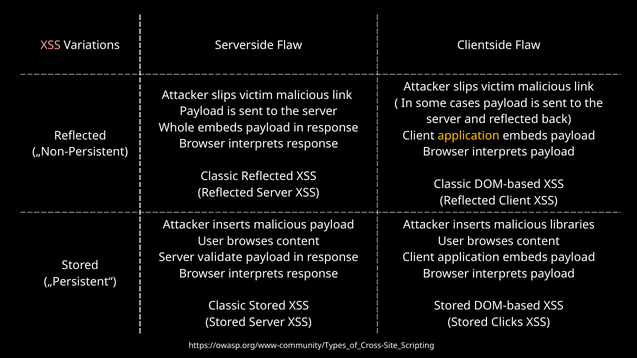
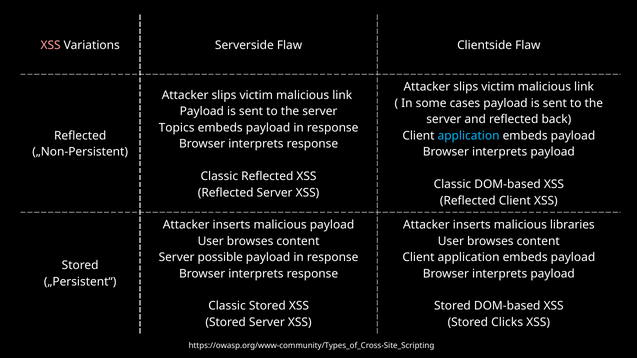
Whole: Whole -> Topics (177, 128)
application colour: yellow -> light blue (469, 136)
validate: validate -> possible (220, 258)
